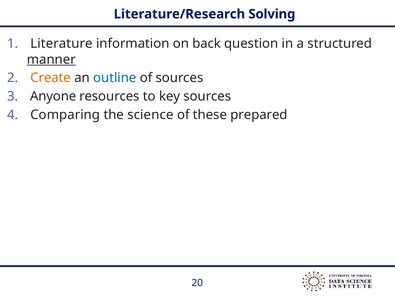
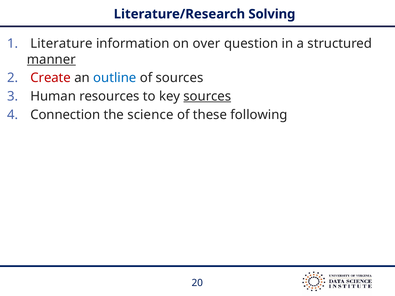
back: back -> over (206, 44)
Create colour: orange -> red (51, 78)
Anyone: Anyone -> Human (53, 96)
sources underline: none -> present (207, 96)
Comparing: Comparing -> Connection (65, 115)
prepared: prepared -> following (259, 115)
